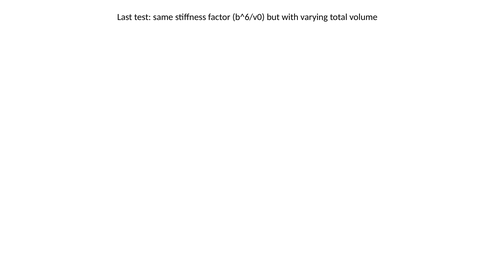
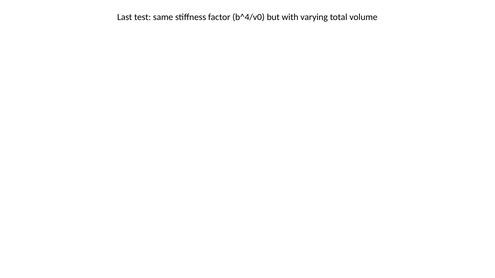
b^6/v0: b^6/v0 -> b^4/v0 (249, 17)
